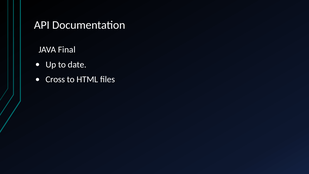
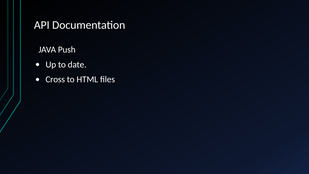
Final: Final -> Push (67, 50)
